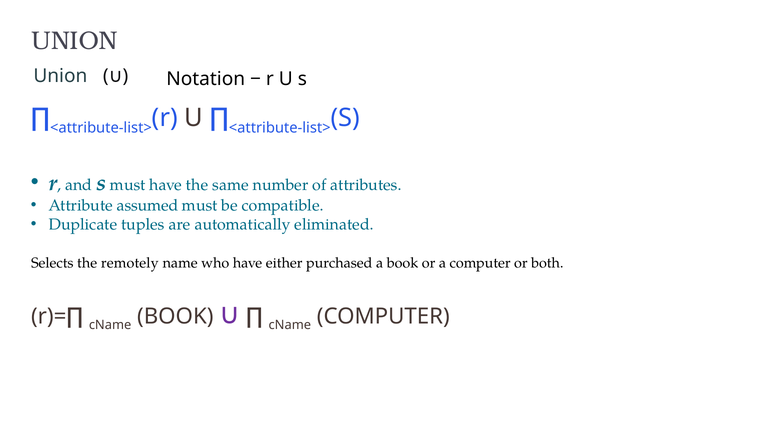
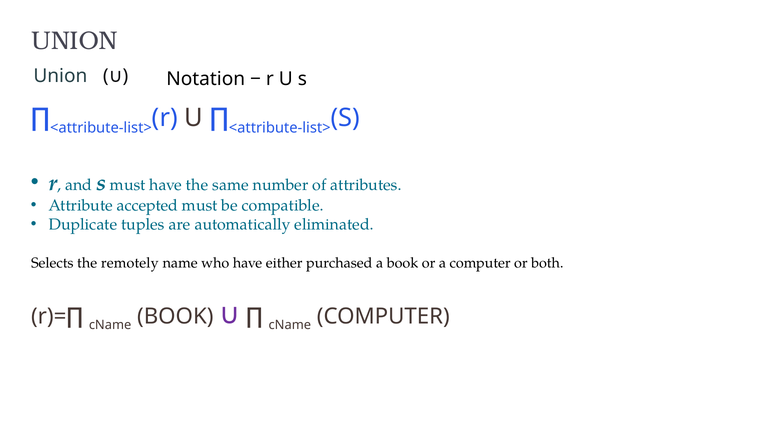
assumed: assumed -> accepted (147, 205)
